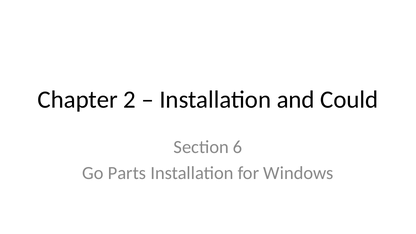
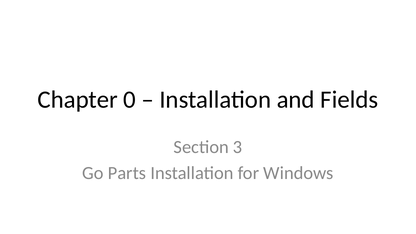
2: 2 -> 0 (130, 100)
Could: Could -> Fields (349, 100)
6: 6 -> 3 (238, 147)
